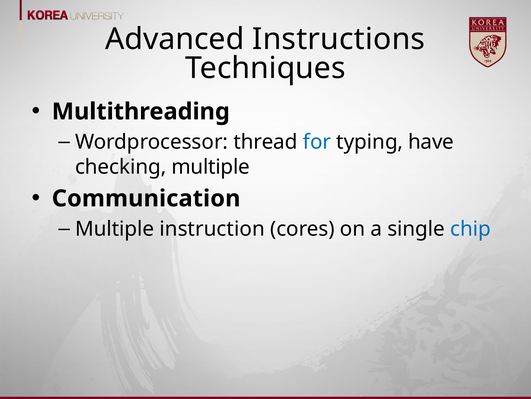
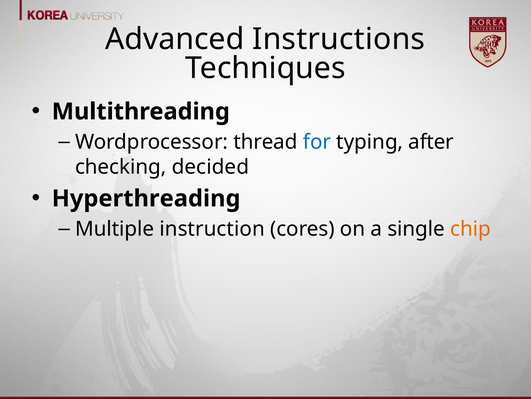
have: have -> after (431, 142)
checking multiple: multiple -> decided (210, 167)
Communication: Communication -> Hyperthreading (146, 198)
chip colour: blue -> orange (471, 229)
